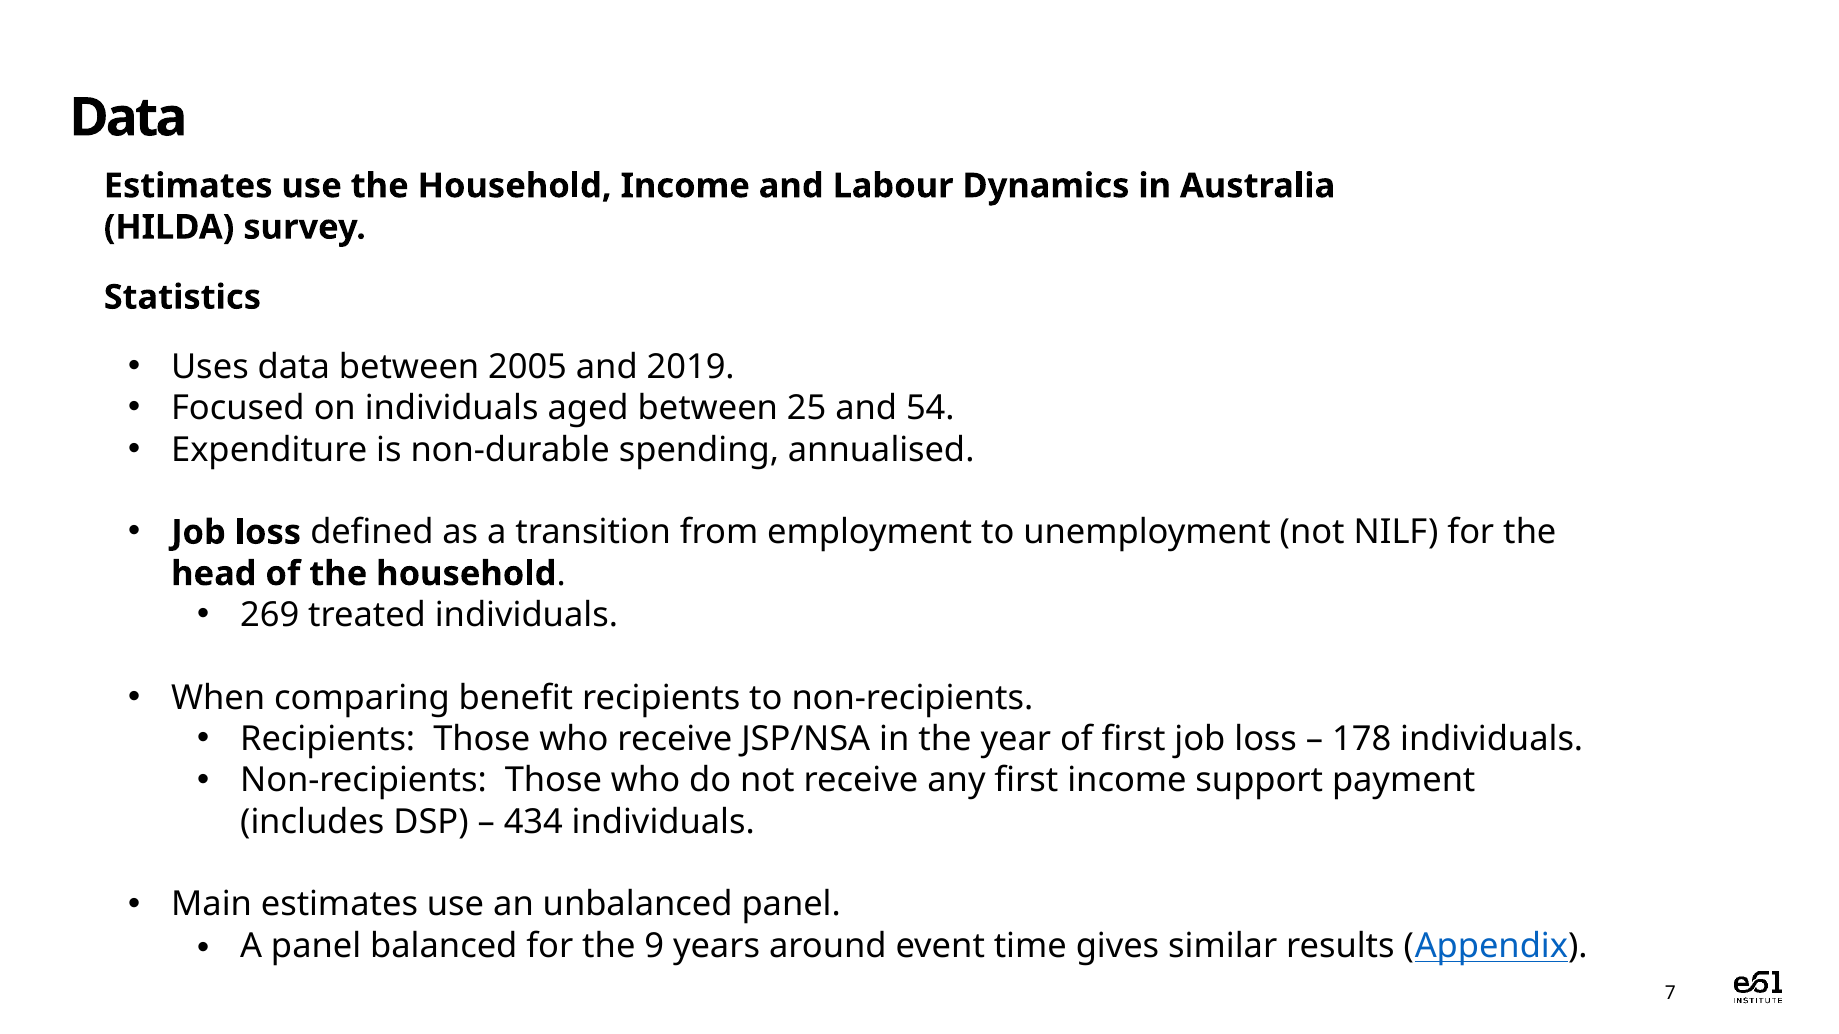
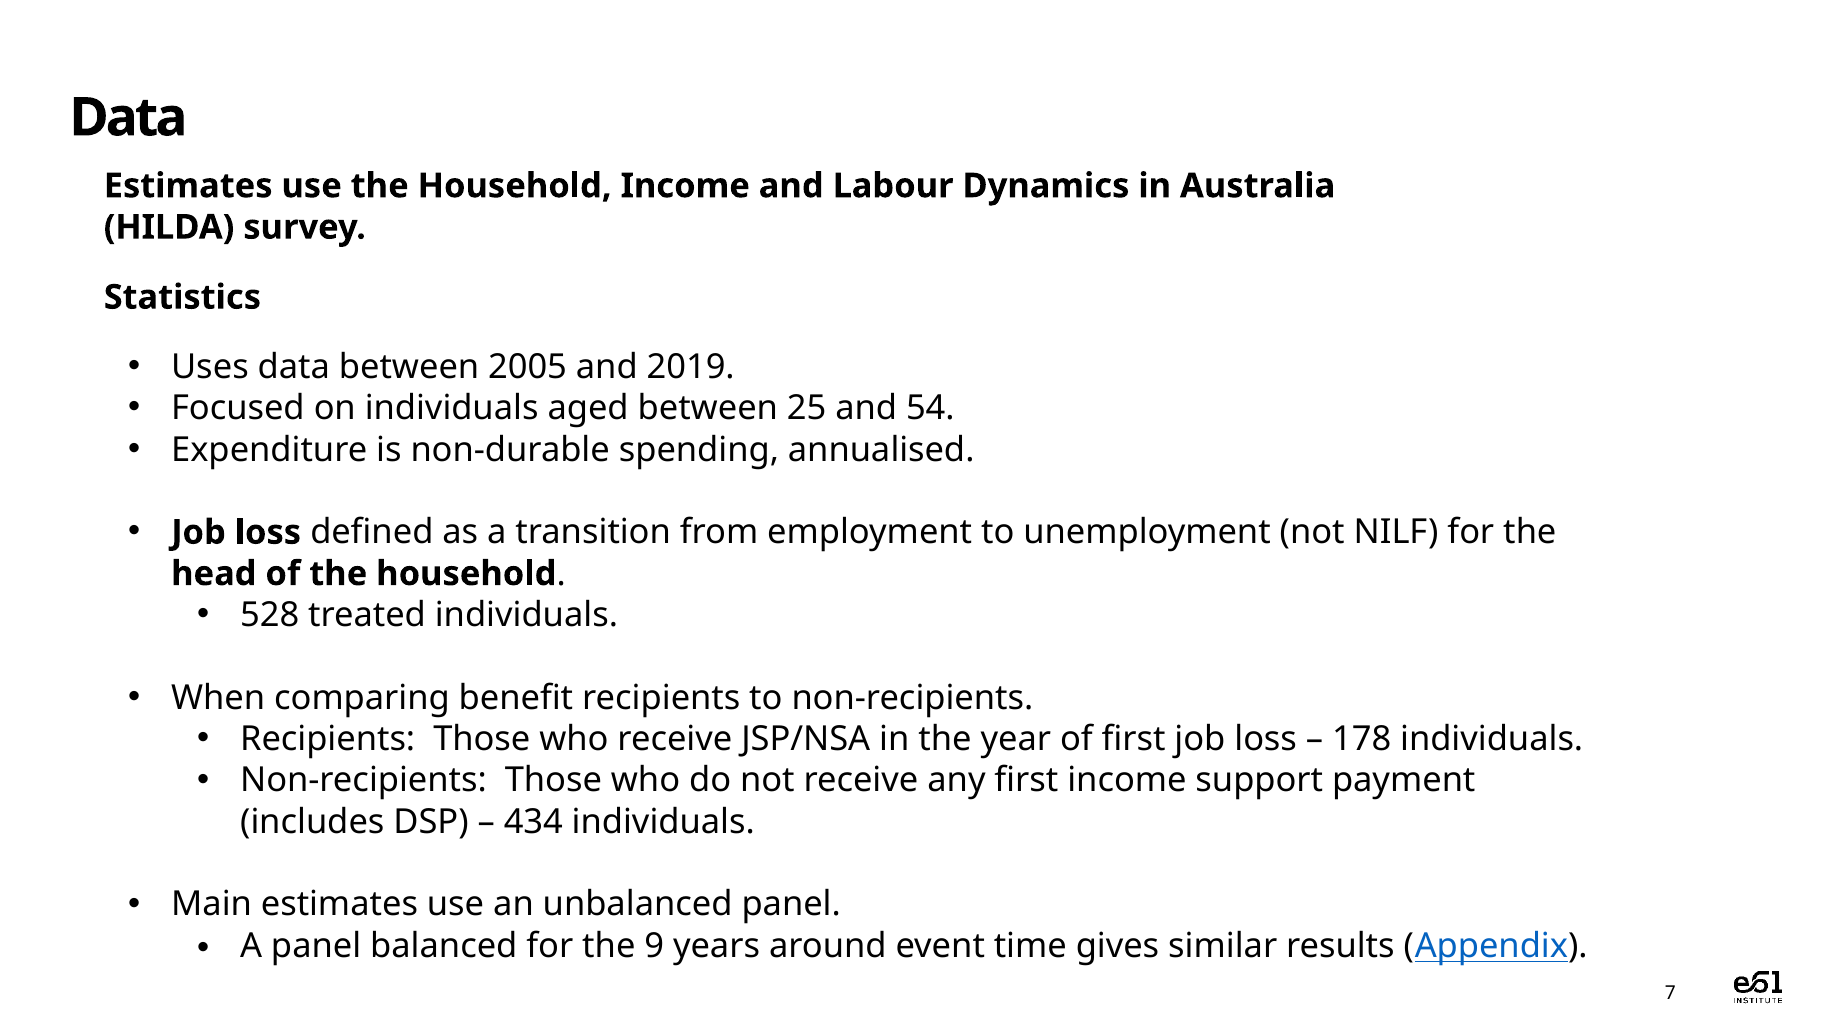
269: 269 -> 528 (270, 615)
